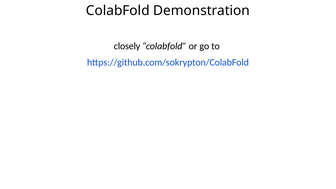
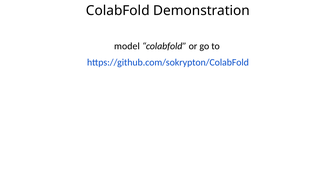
closely: closely -> model (127, 46)
